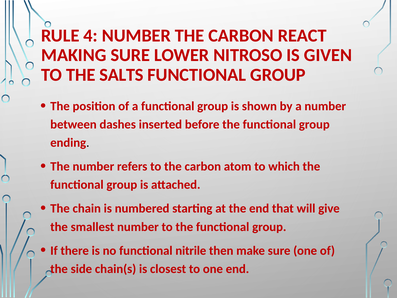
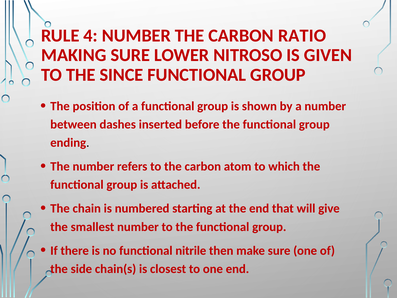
REACT: REACT -> RATIO (302, 35)
SALTS: SALTS -> SINCE (121, 75)
